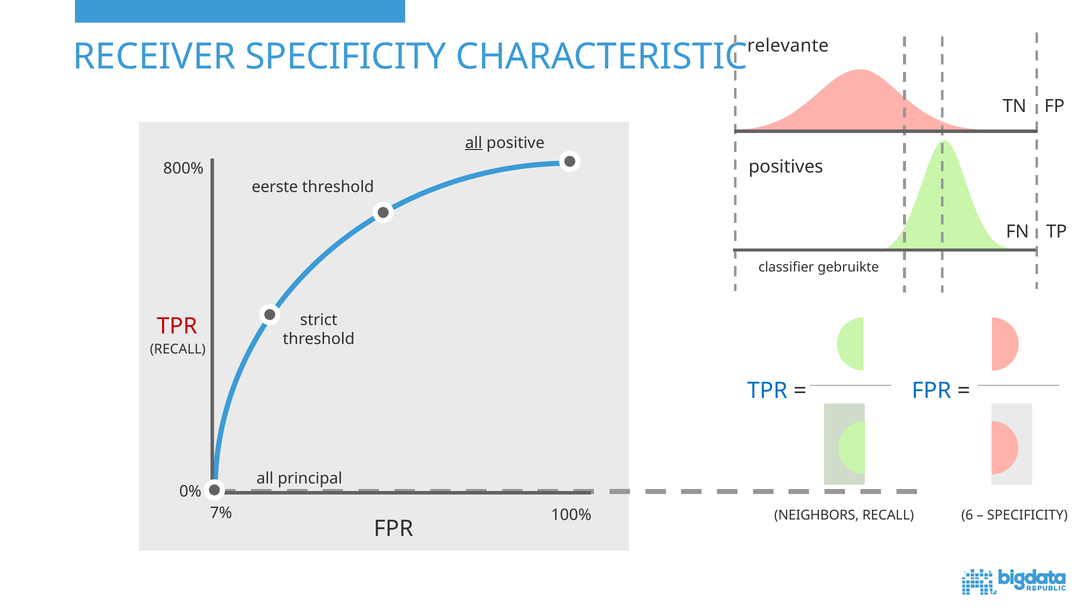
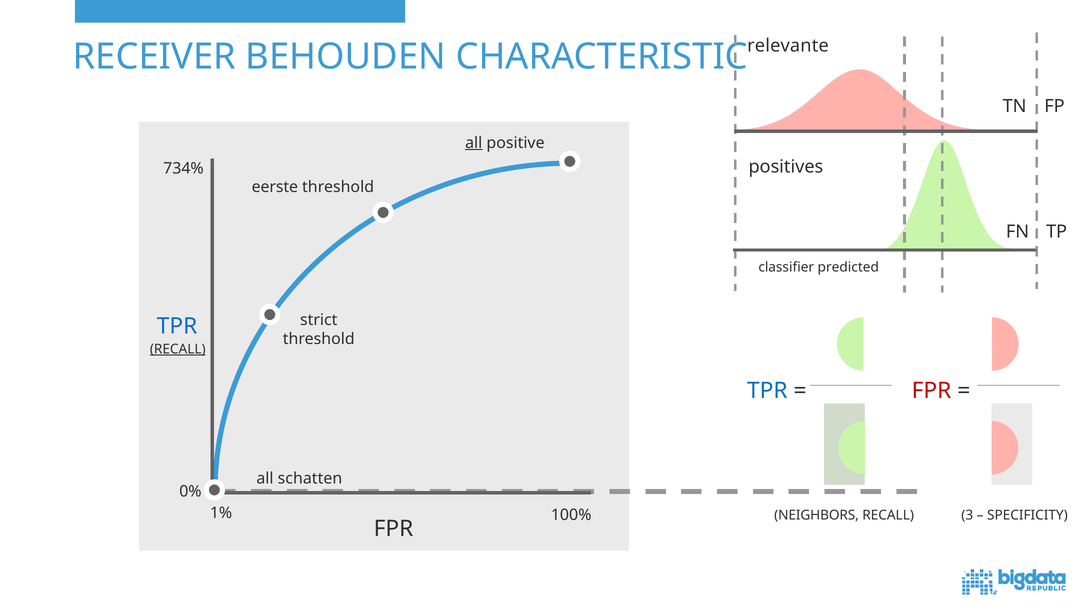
RECEIVER SPECIFICITY: SPECIFICITY -> BEHOUDEN (346, 57)
800%: 800% -> 734% (183, 169)
gebruikte: gebruikte -> predicted (848, 267)
TPR colour: red -> blue (177, 327)
RECALL underline: none -> present (178, 350)
FPR colour: blue -> red (932, 391)
principal: principal -> schatten (310, 479)
7%: 7% -> 1% (221, 514)
6: 6 -> 3 (967, 516)
